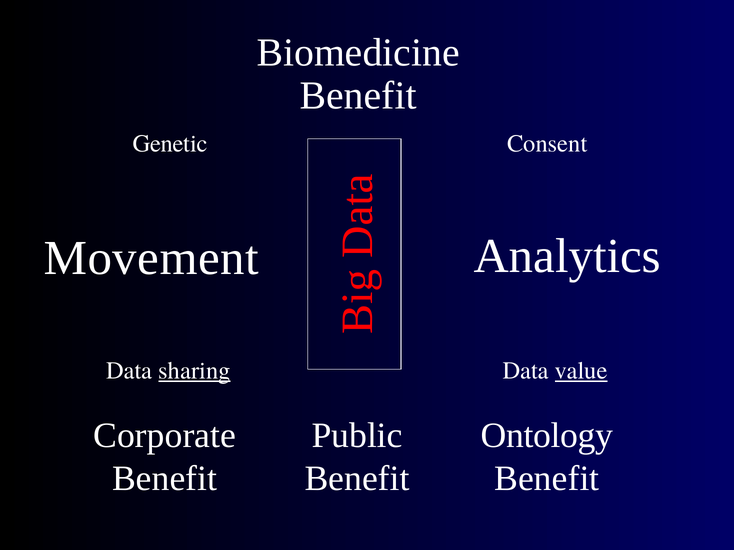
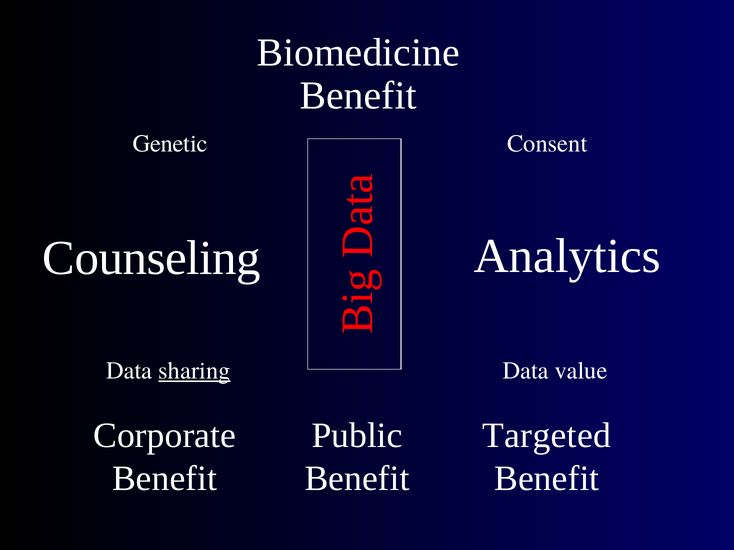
Movement: Movement -> Counseling (152, 258)
value underline: present -> none (581, 371)
Ontology: Ontology -> Targeted (547, 436)
